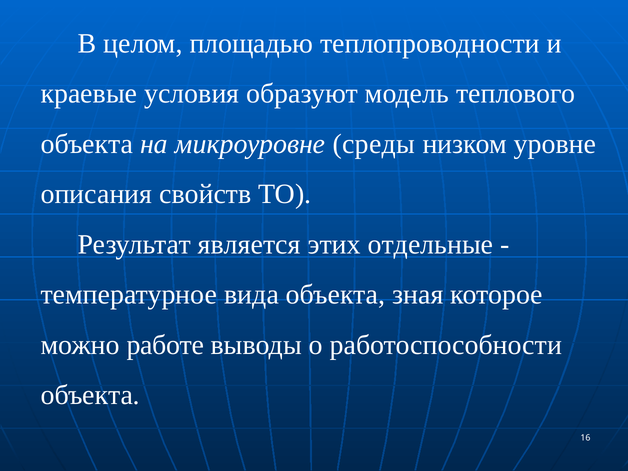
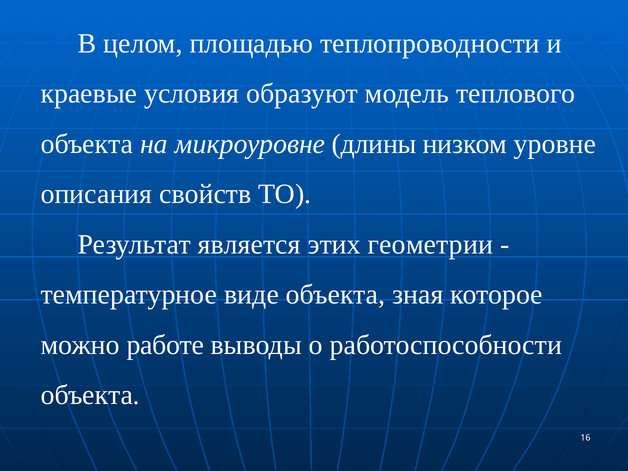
среды: среды -> длины (374, 144)
отдельные: отдельные -> геометрии (430, 244)
вида: вида -> виде (251, 295)
